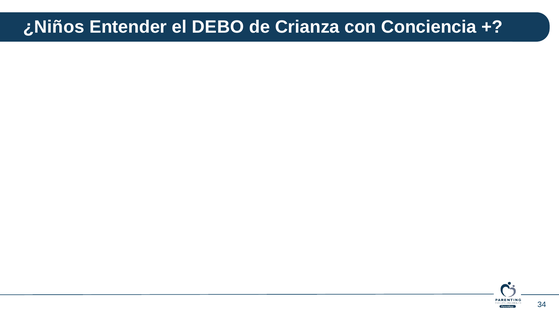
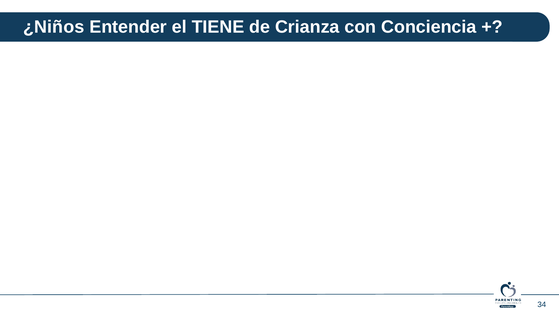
DEBO: DEBO -> TIENE (218, 27)
